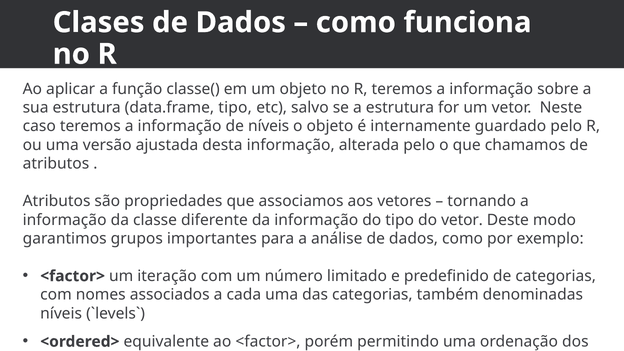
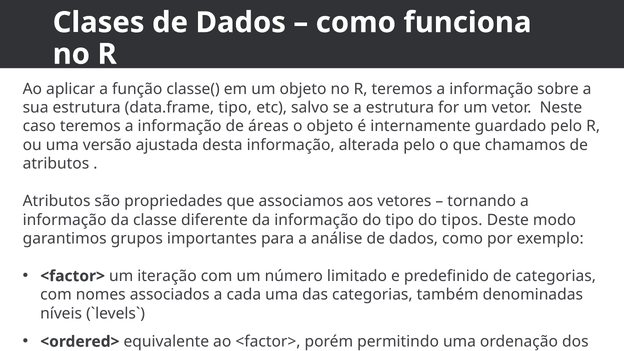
de níveis: níveis -> áreas (268, 126)
do vetor: vetor -> tipos (462, 220)
